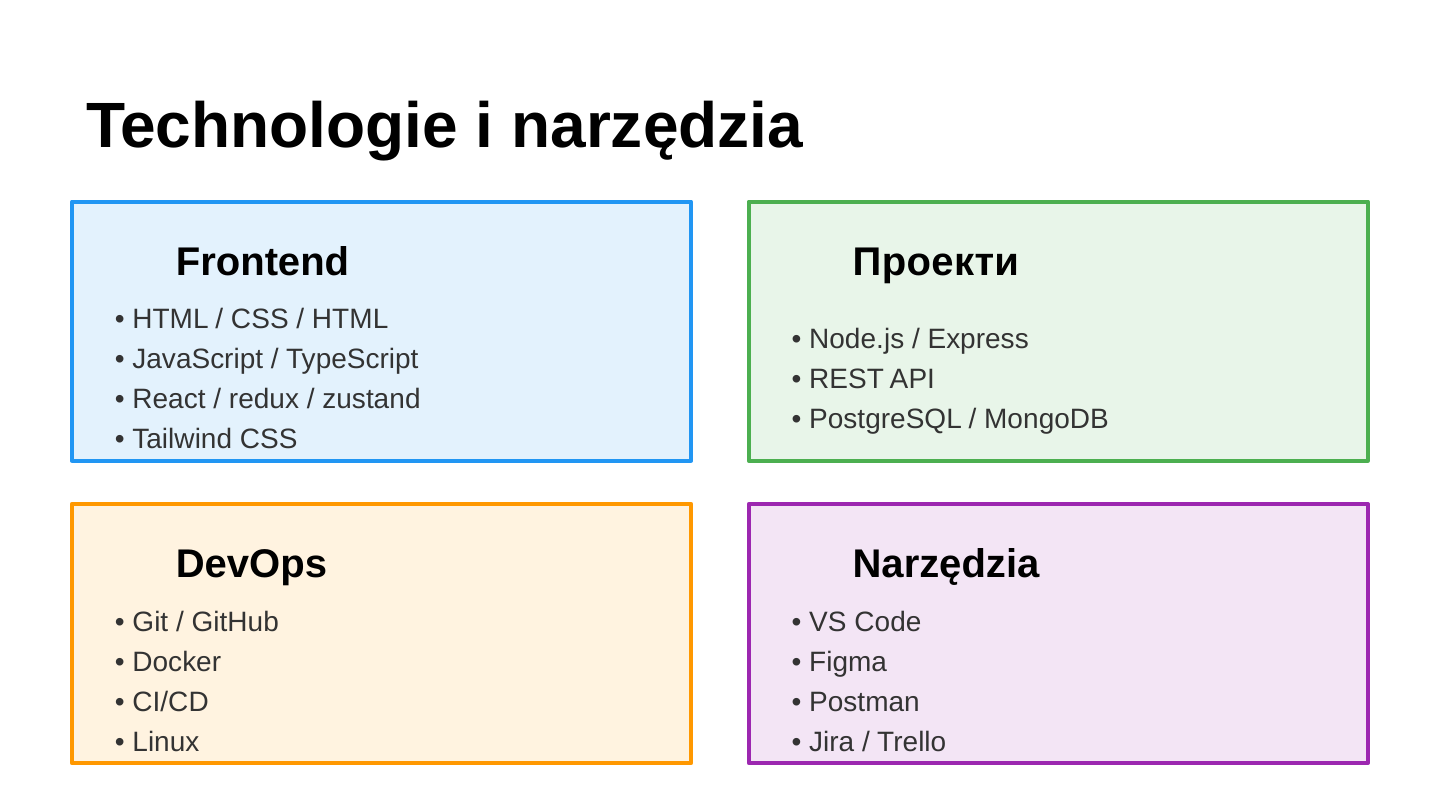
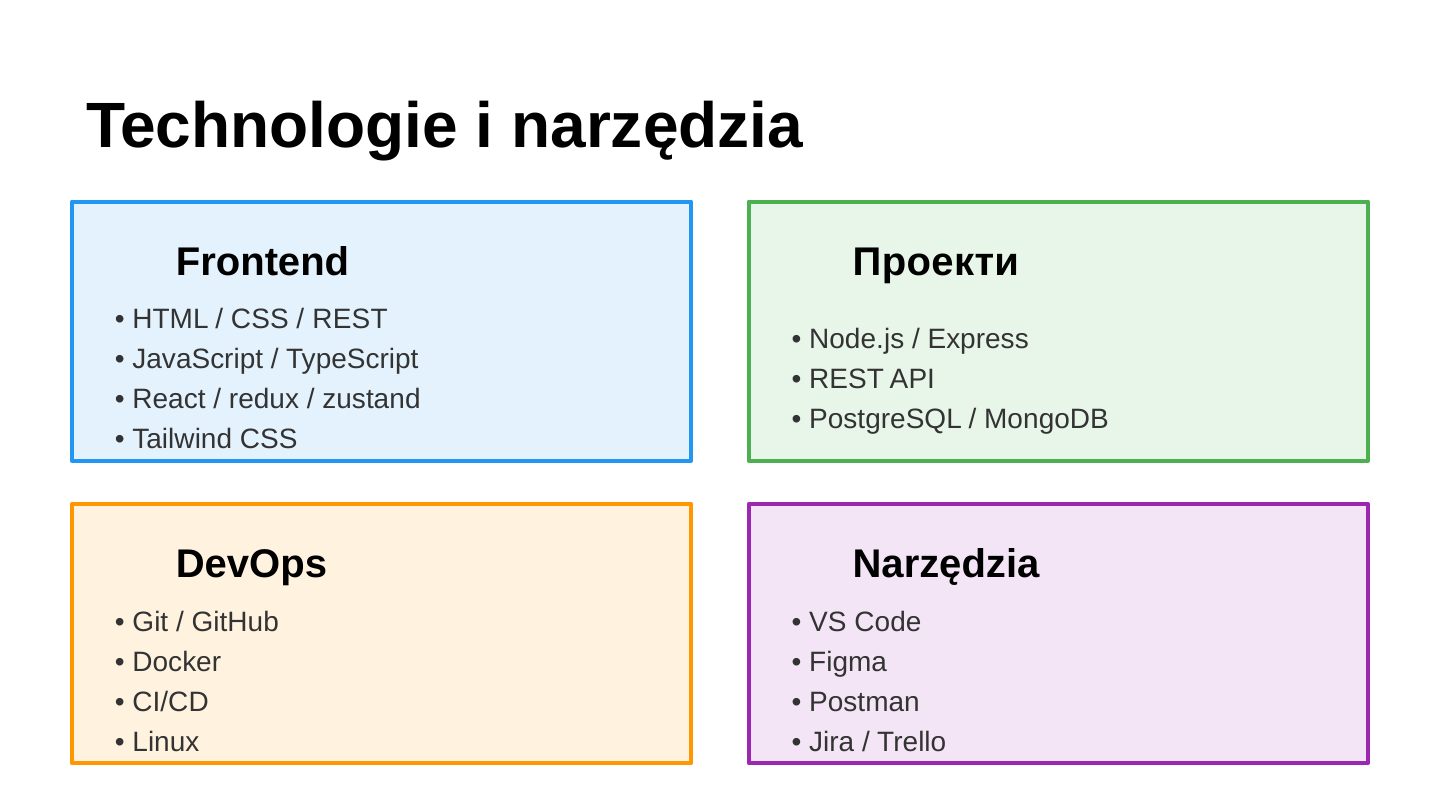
HTML: HTML -> REST (350, 319)
